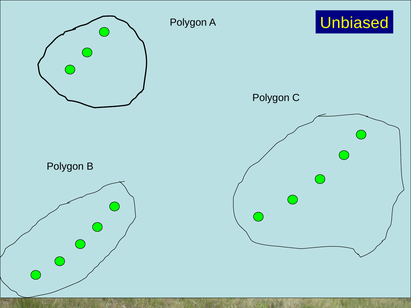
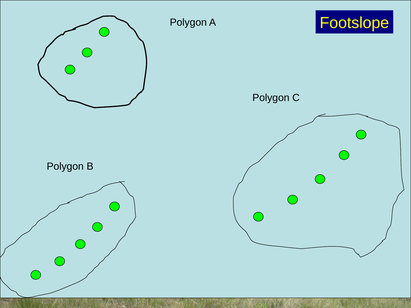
Unbiased: Unbiased -> Footslope (354, 23)
